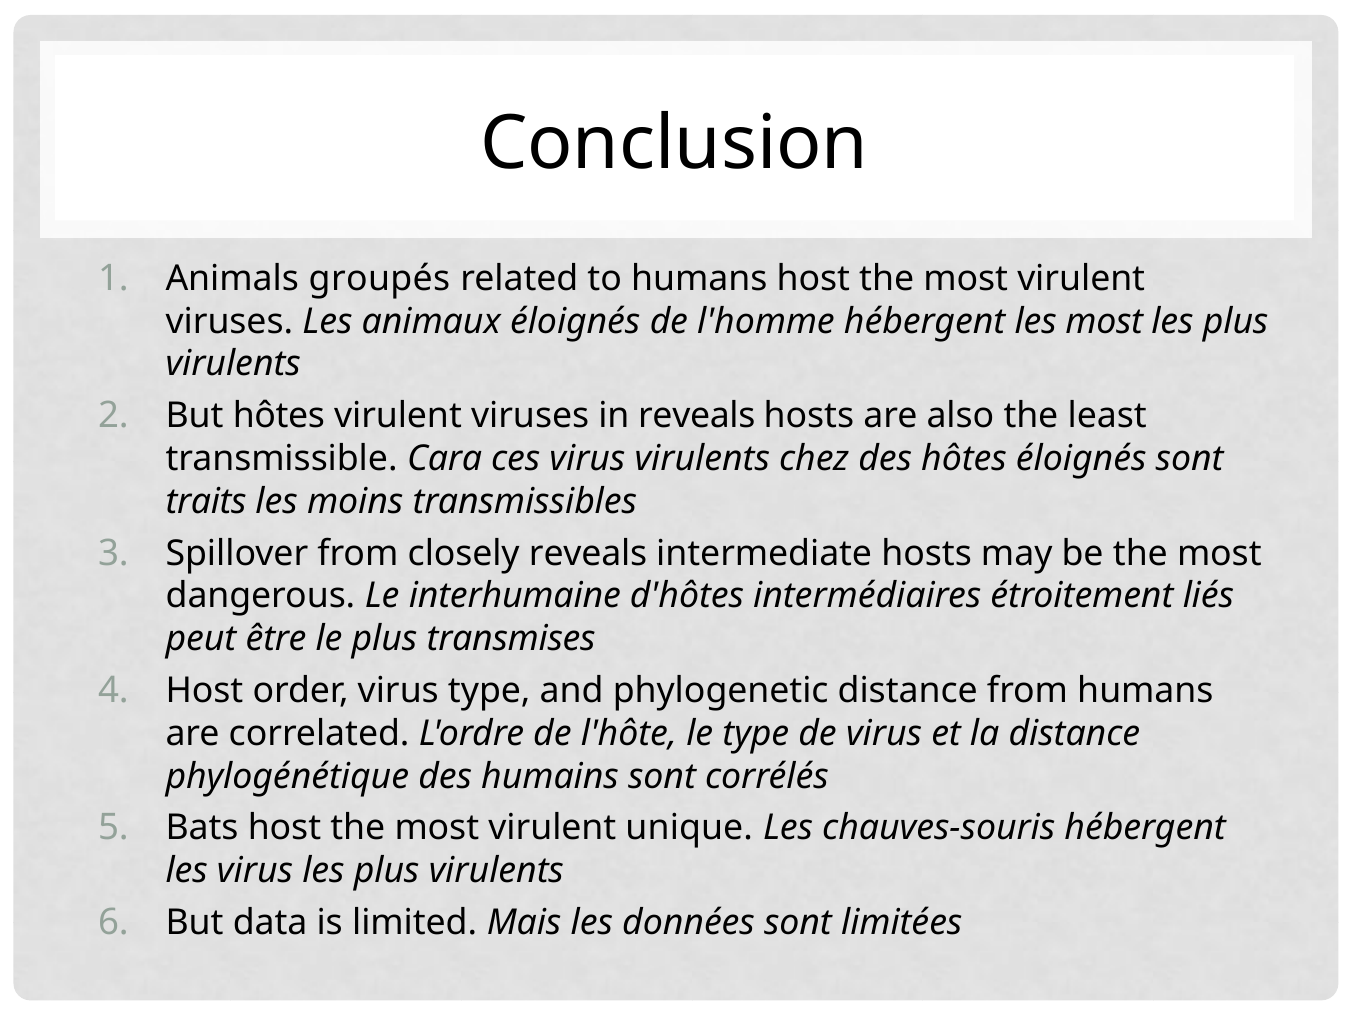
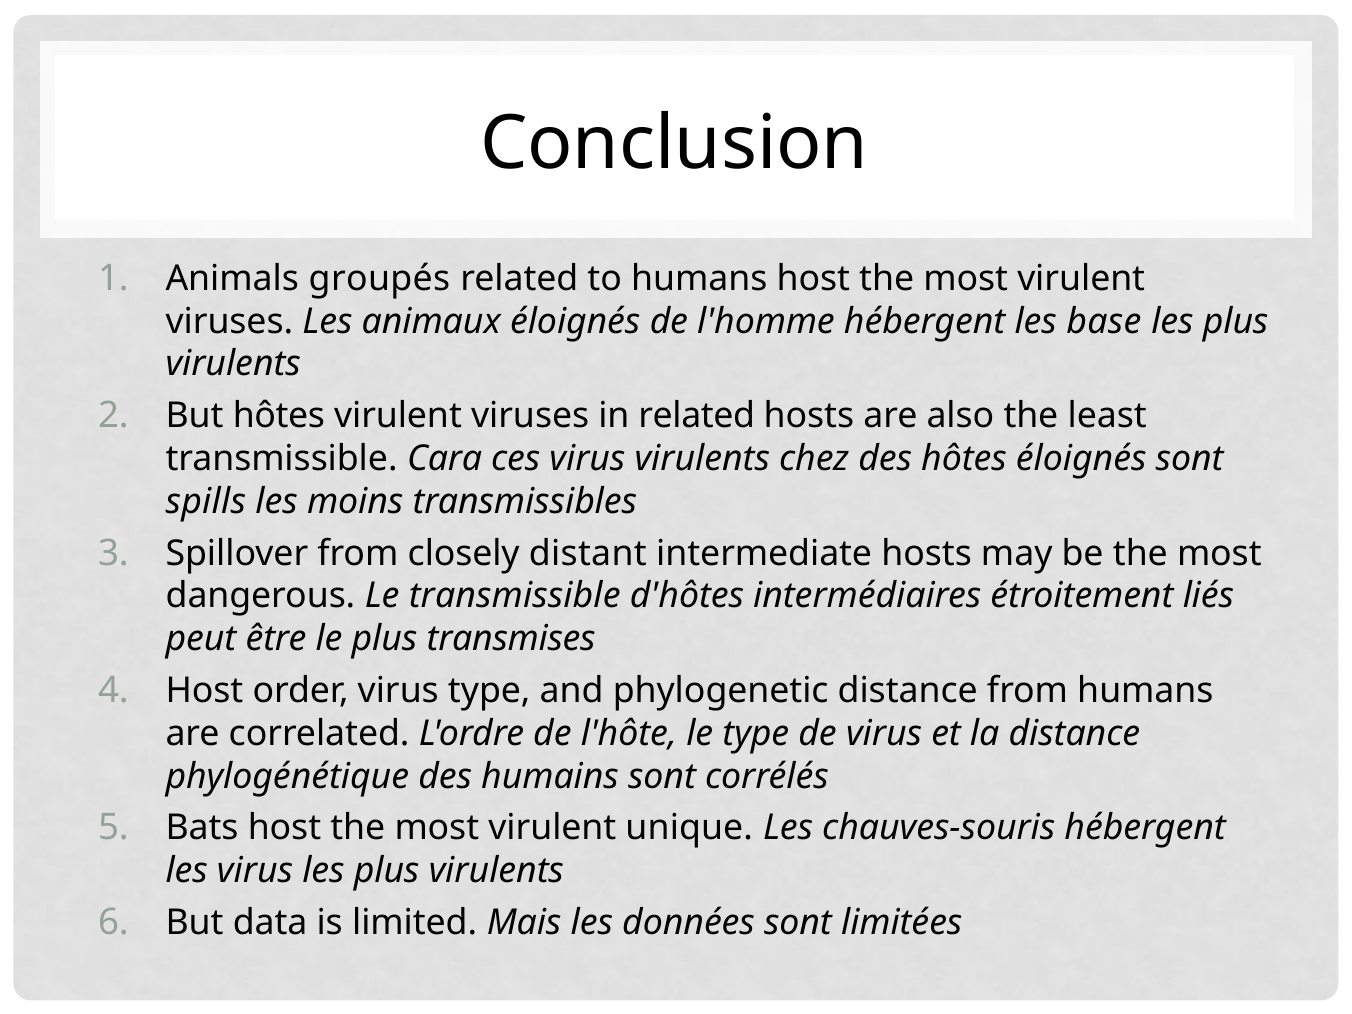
les most: most -> base (1104, 321)
in reveals: reveals -> related (697, 416)
traits: traits -> spills (206, 502)
closely reveals: reveals -> distant (588, 553)
Le interhumaine: interhumaine -> transmissible (515, 596)
